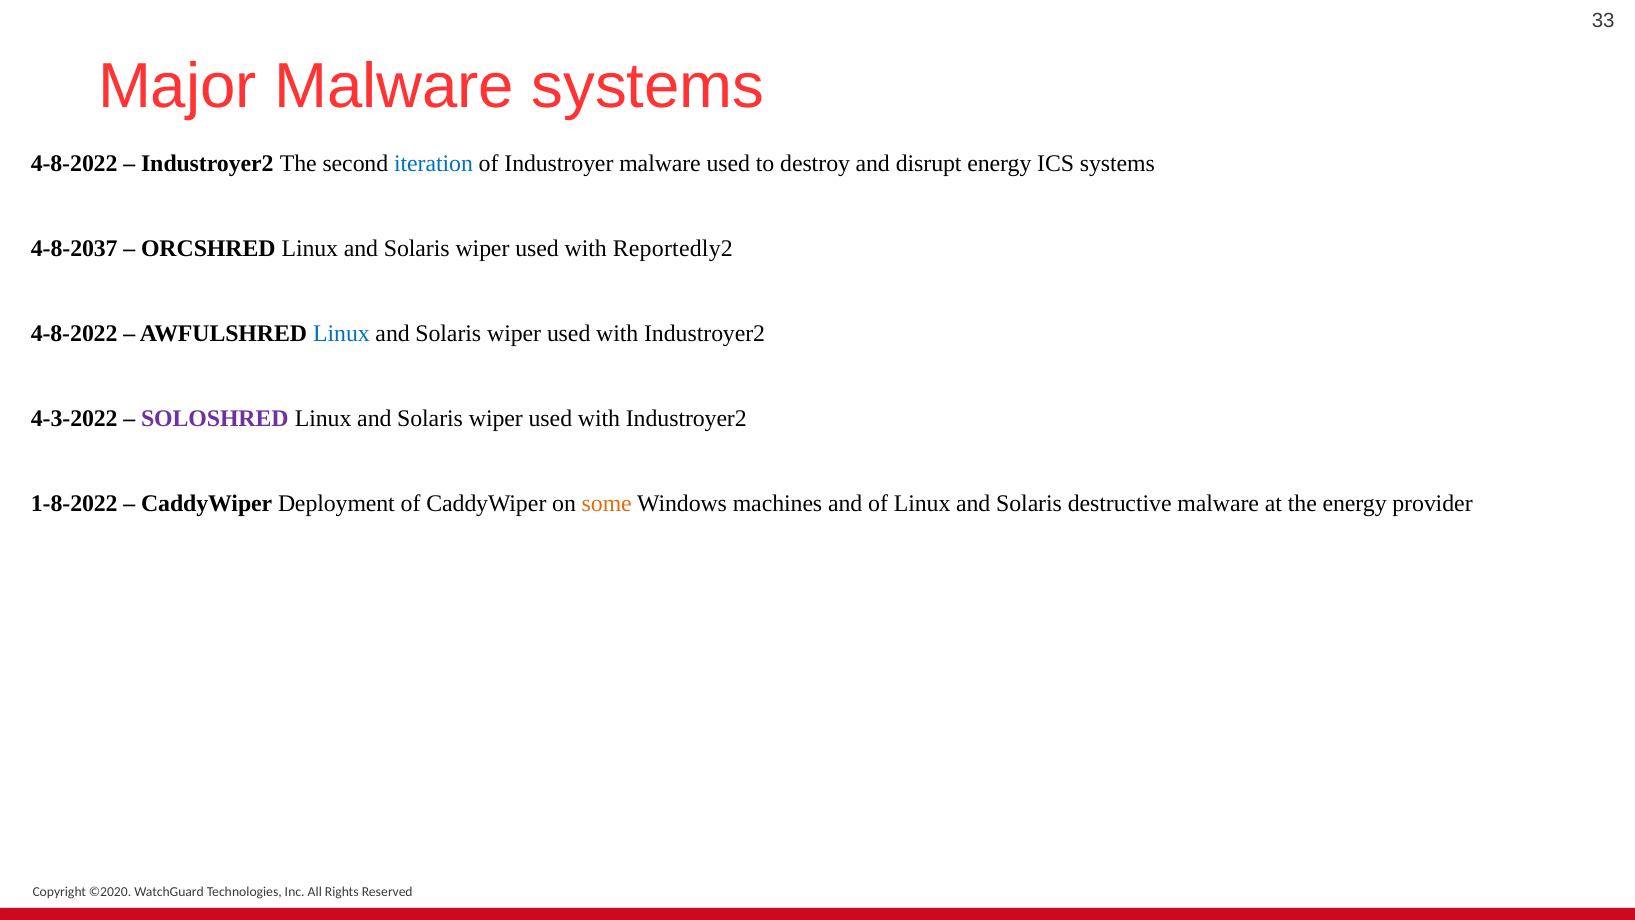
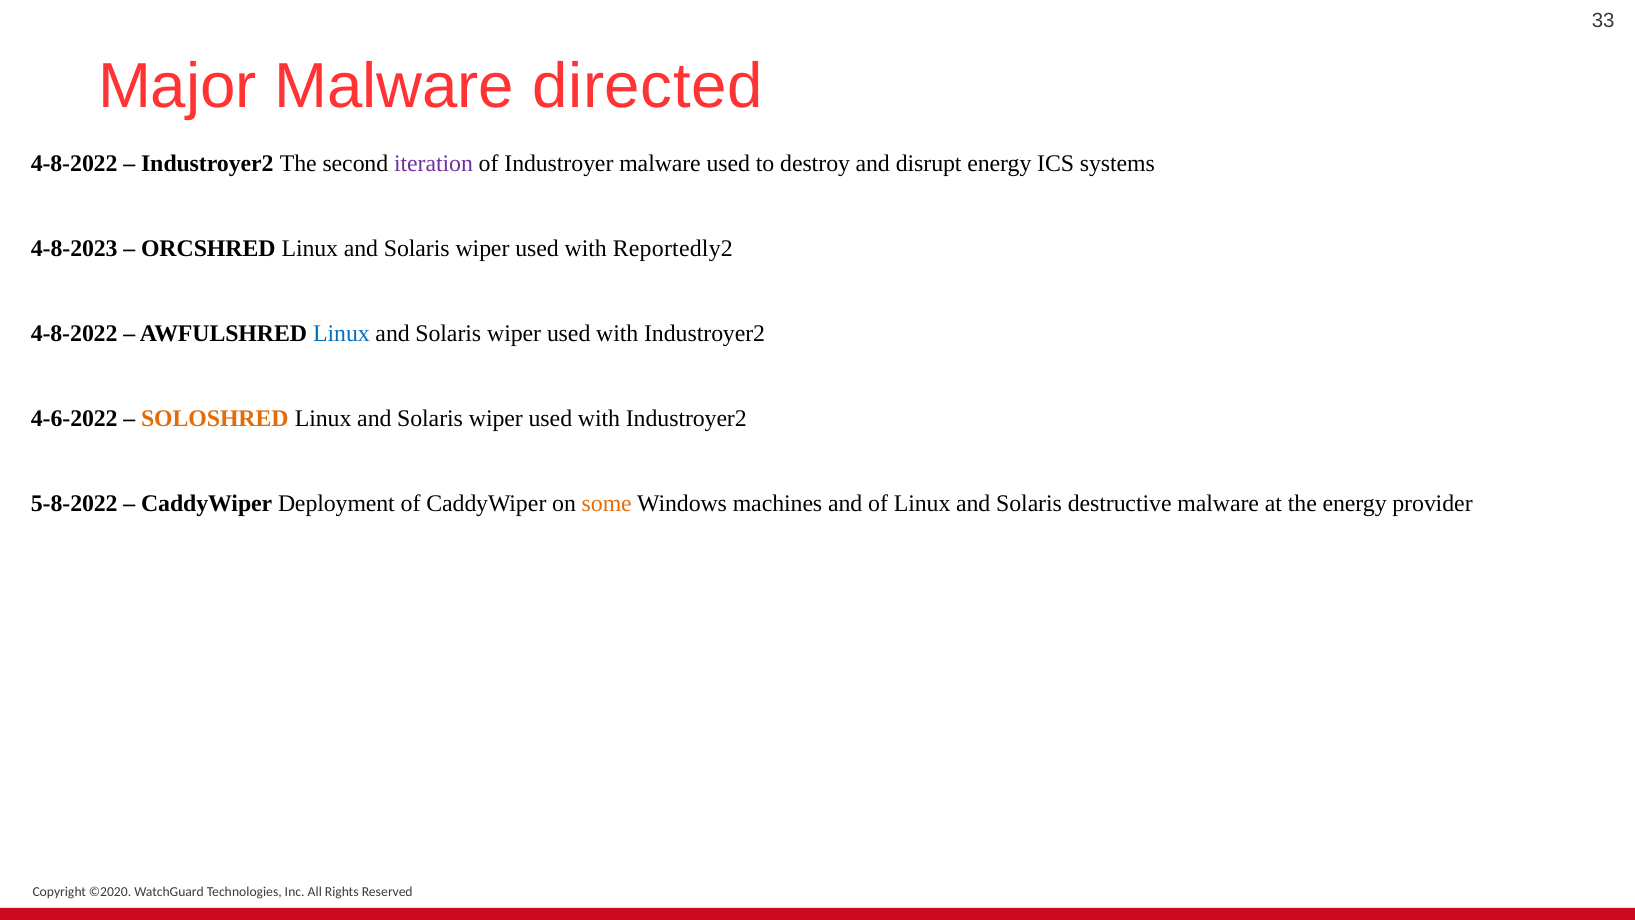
Malware systems: systems -> directed (648, 86)
iteration colour: blue -> purple (433, 164)
4-8-2037: 4-8-2037 -> 4-8-2023 (74, 249)
4-3-2022: 4-3-2022 -> 4-6-2022 (74, 419)
SOLOSHRED colour: purple -> orange (215, 419)
1-8-2022: 1-8-2022 -> 5-8-2022 (74, 504)
